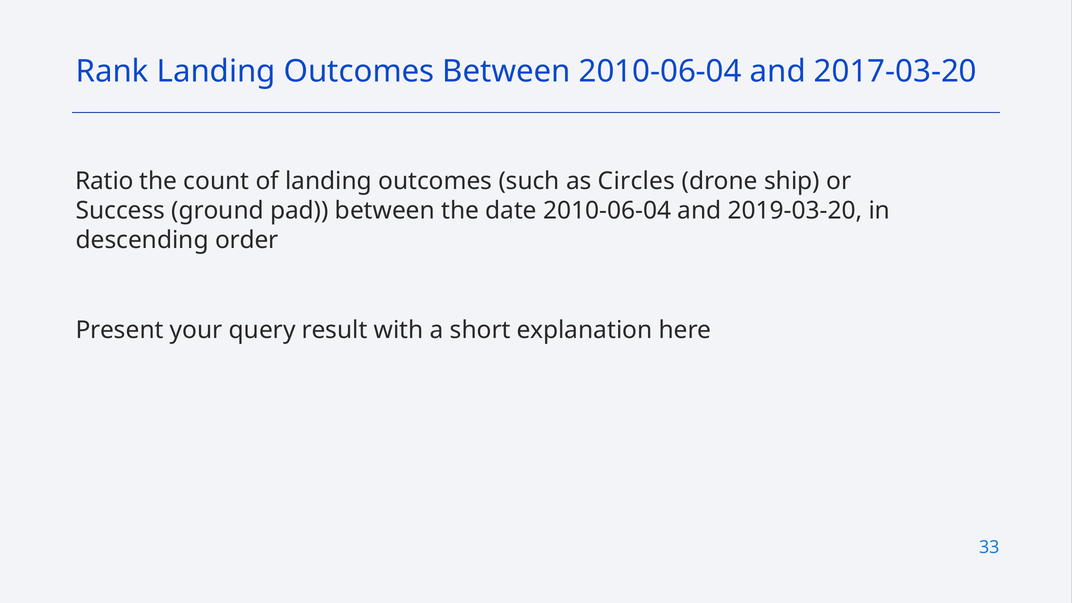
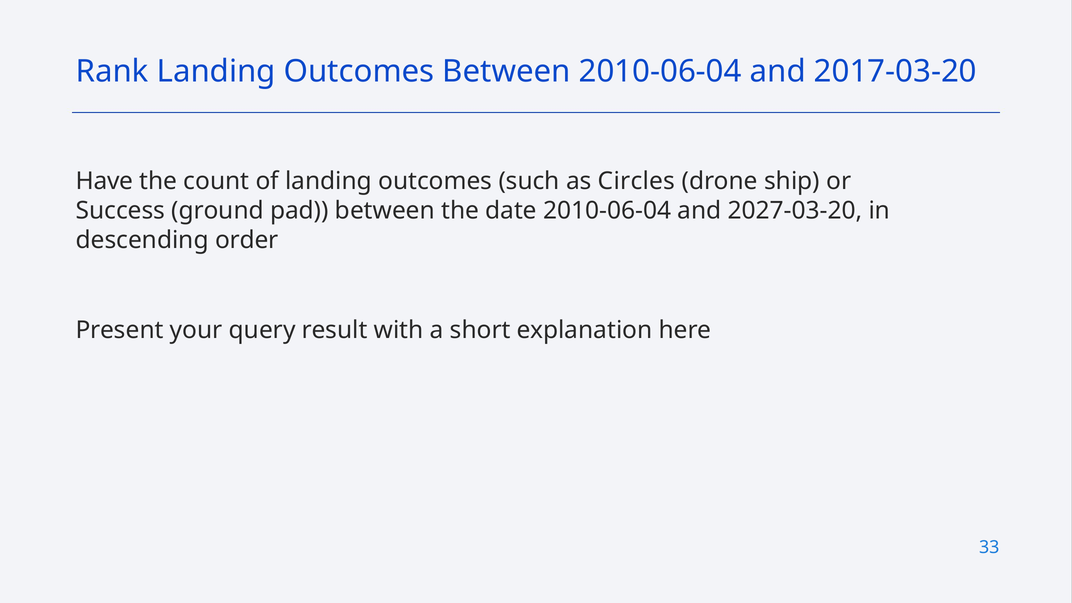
Ratio: Ratio -> Have (104, 181)
2019-03-20: 2019-03-20 -> 2027-03-20 (795, 210)
